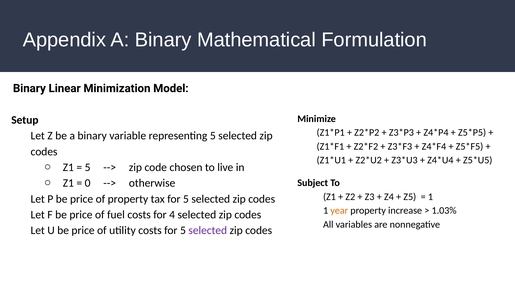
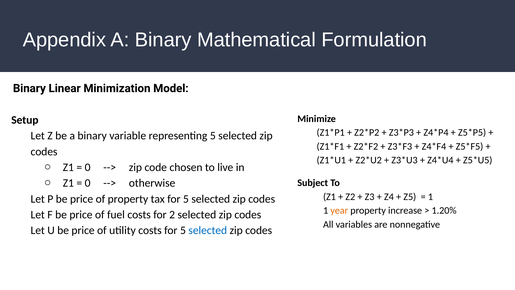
5: 5 -> 0 (88, 167)
1.03%: 1.03% -> 1.20% (444, 210)
4: 4 -> 2 (172, 215)
selected colour: purple -> blue (208, 230)
